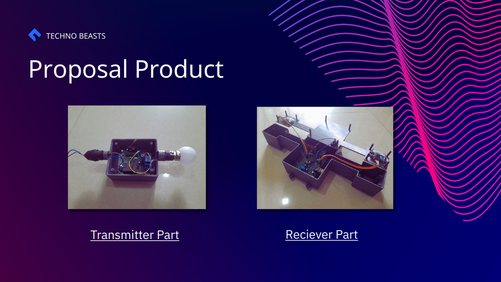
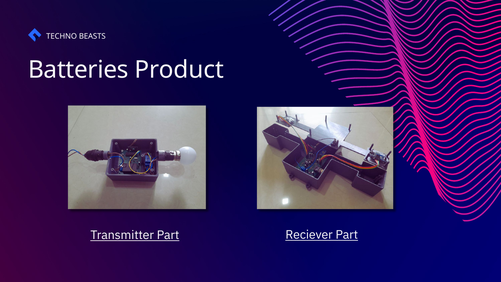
Proposal: Proposal -> Batteries (78, 70)
